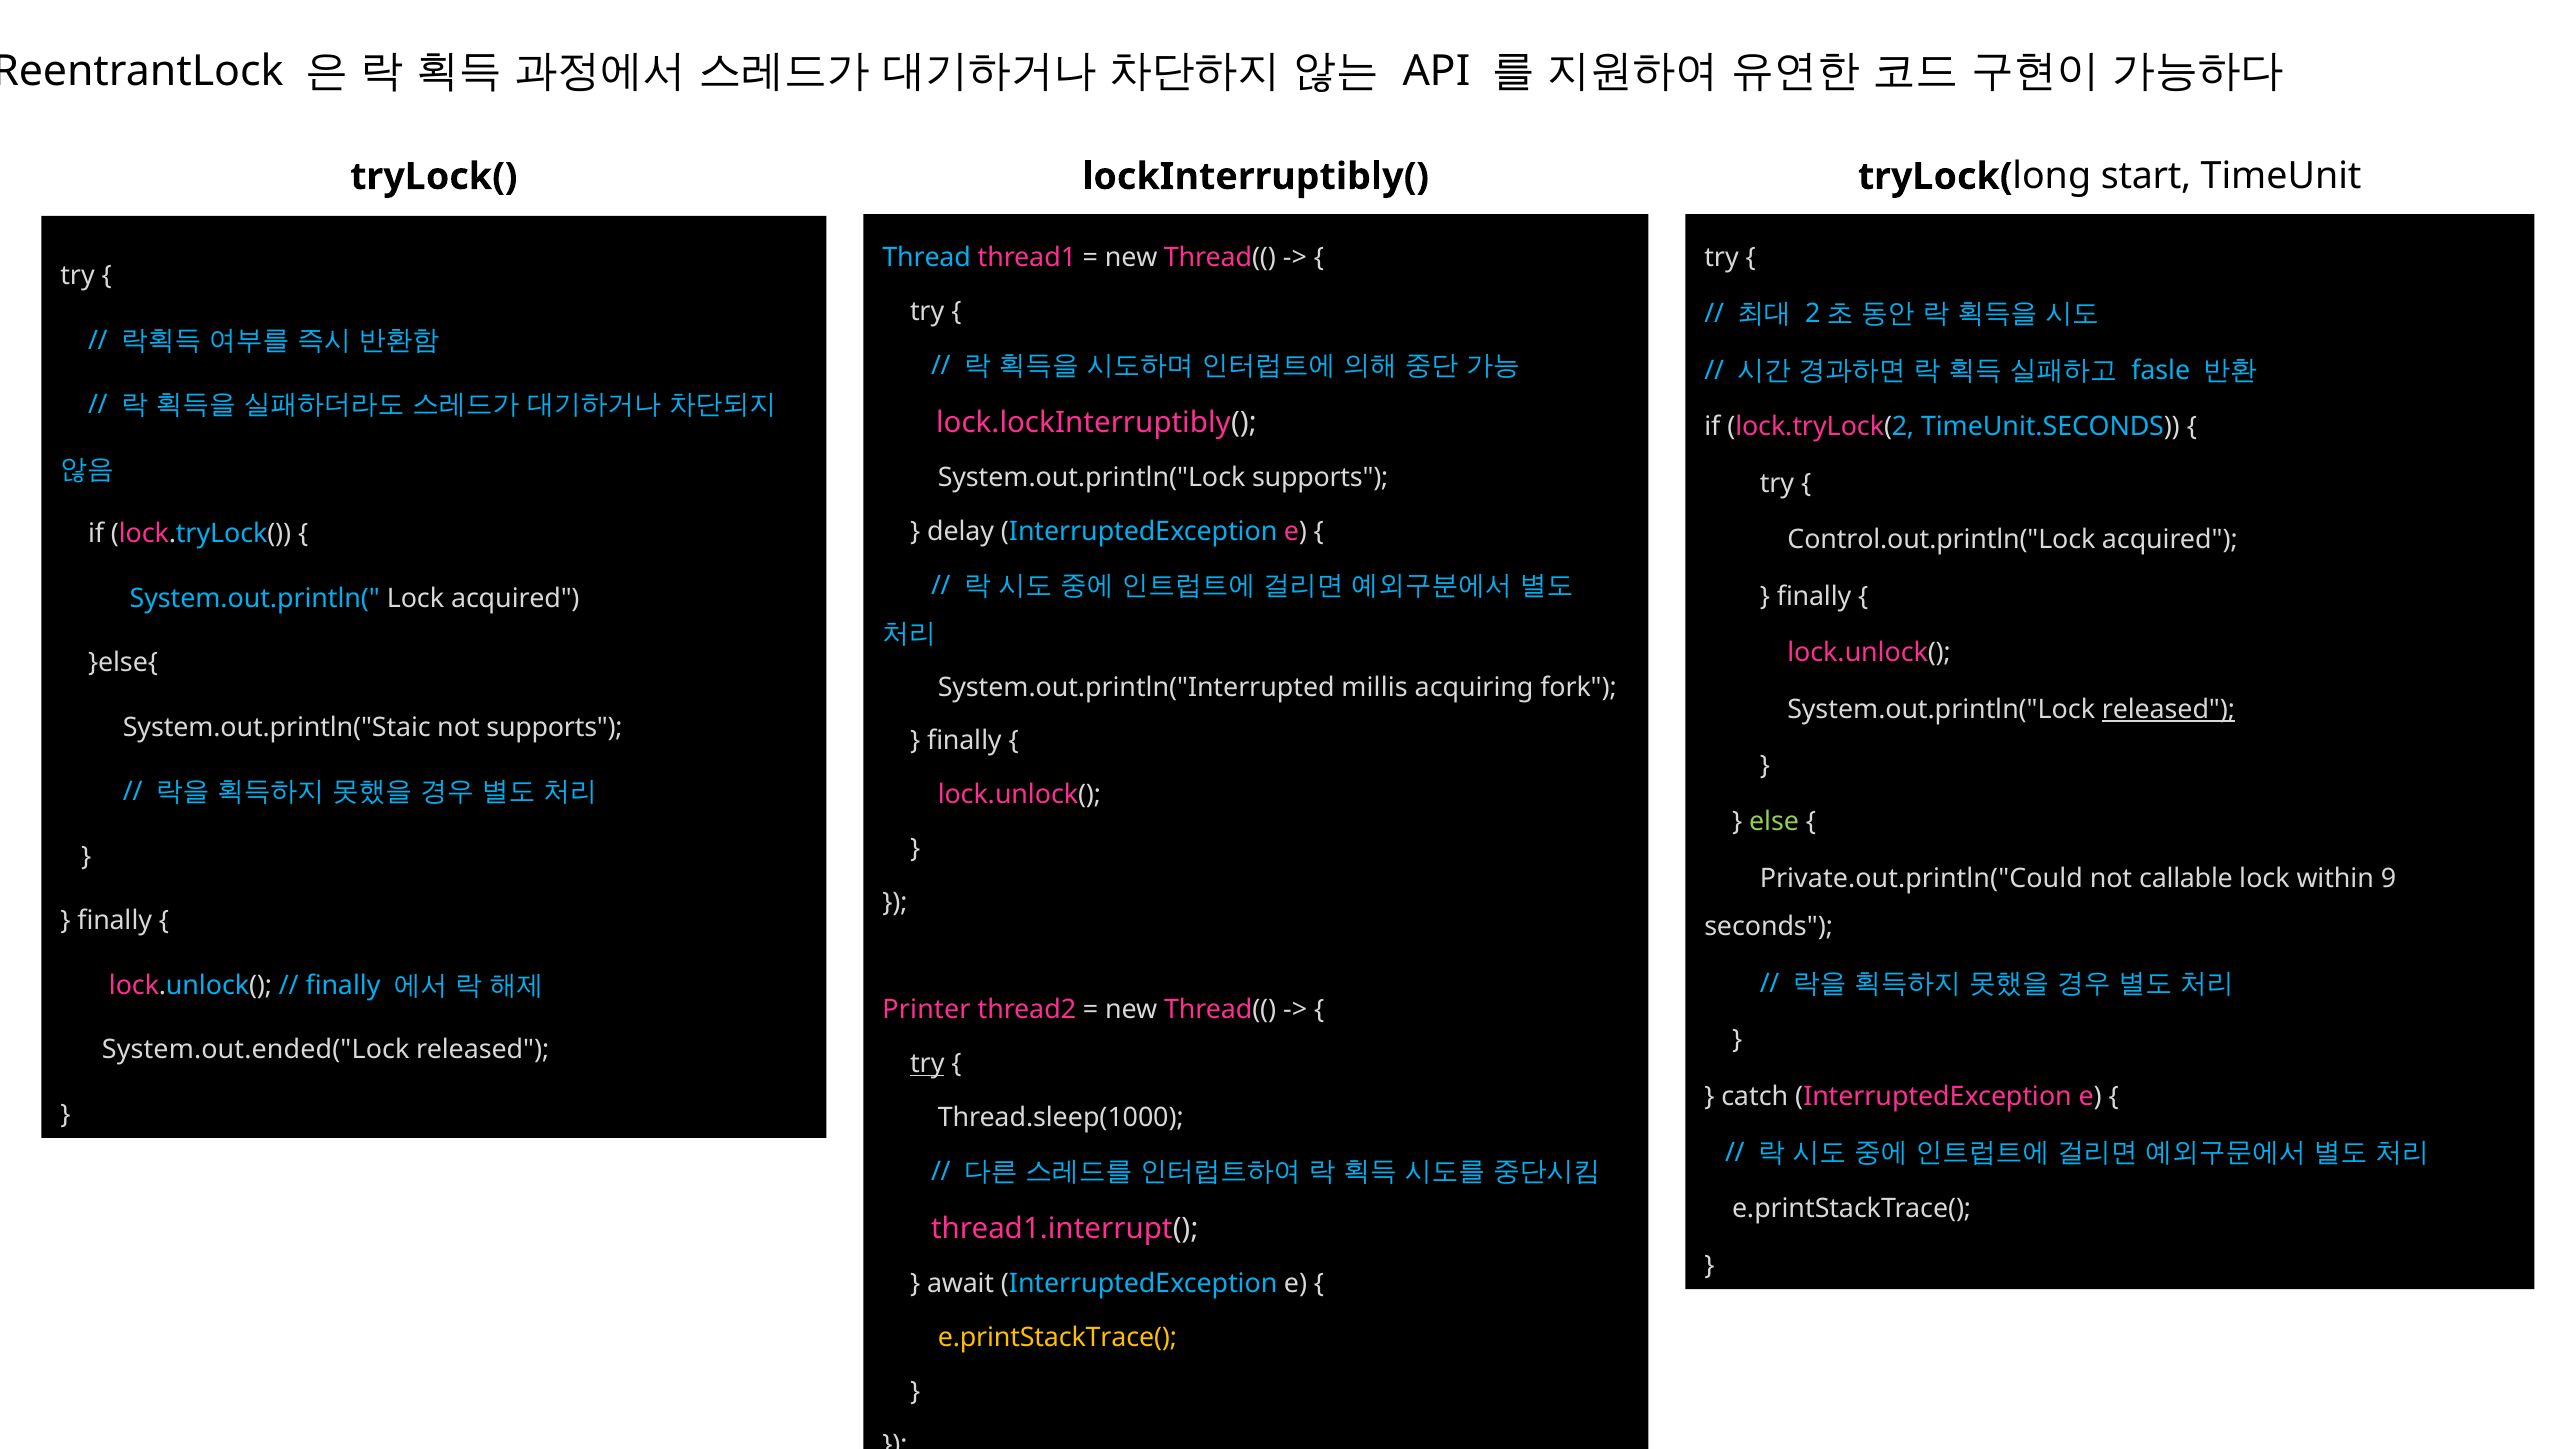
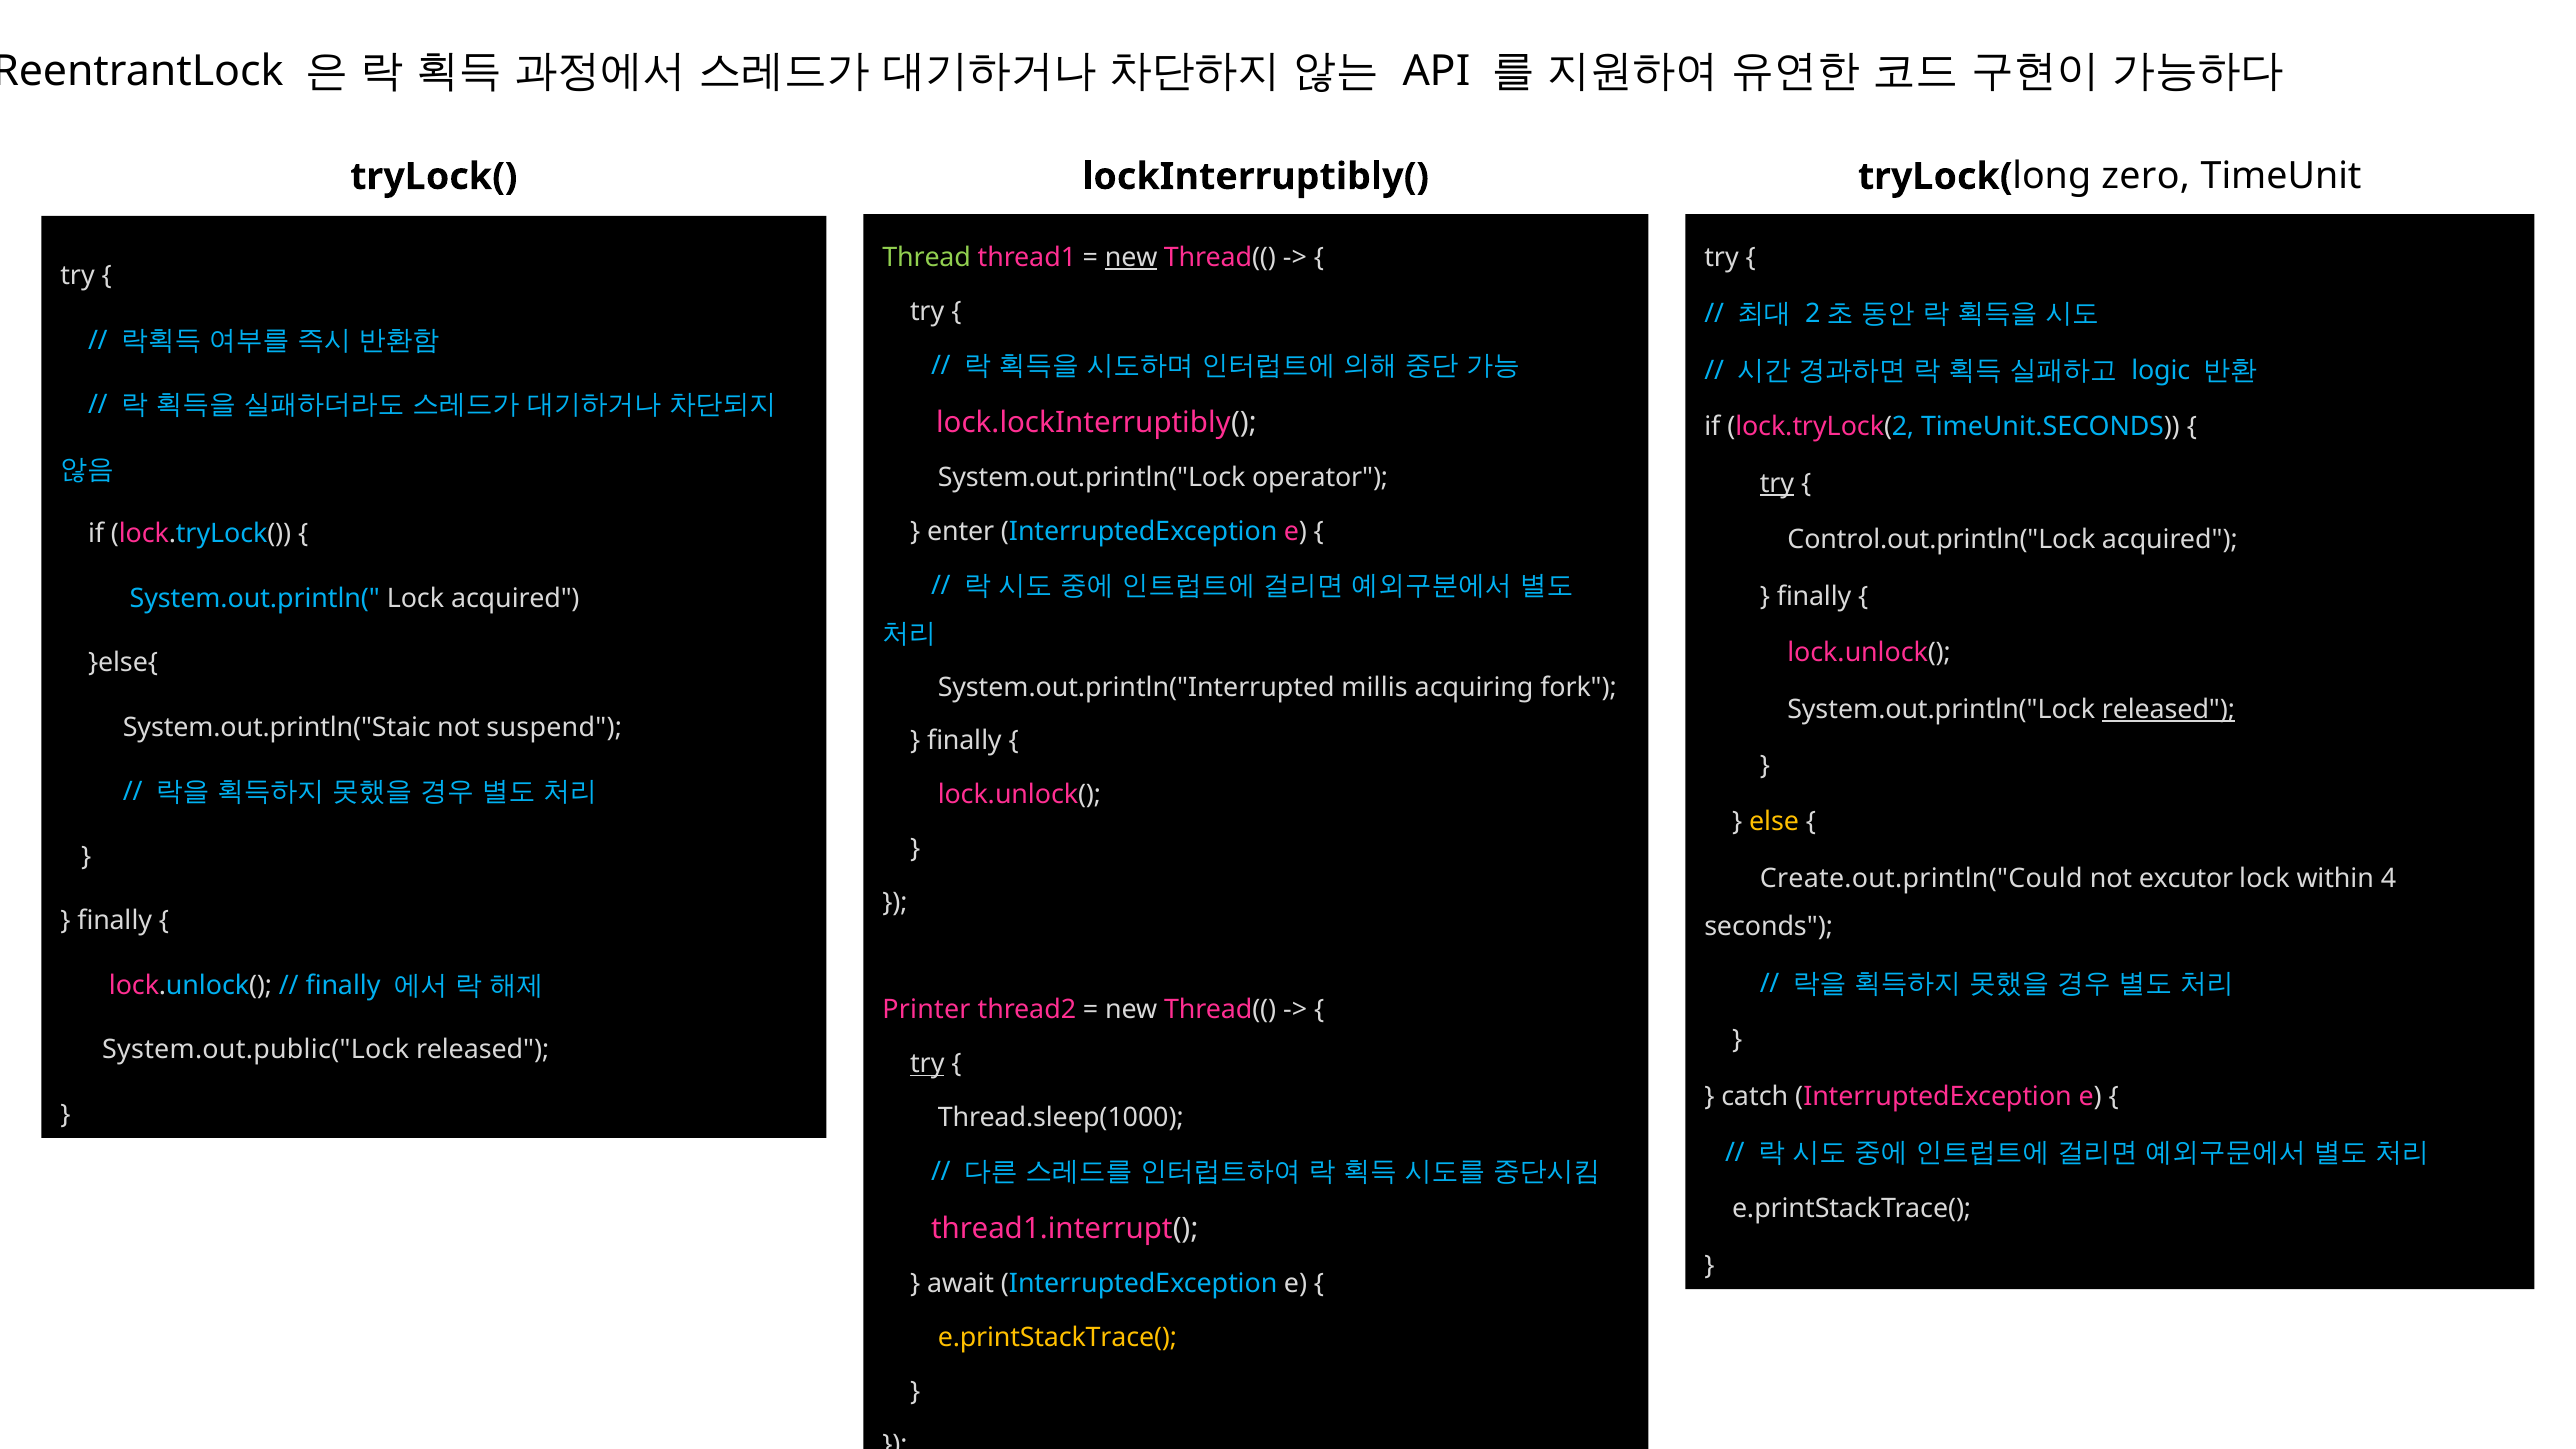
start: start -> zero (2146, 177)
Thread colour: light blue -> light green (927, 258)
new underline: none -> present (1131, 258)
fasle: fasle -> logic (2161, 371)
System.out.println("Lock supports: supports -> operator (1320, 478)
try underline: none -> present (1777, 483)
delay: delay -> enter (961, 531)
not supports: supports -> suspend (554, 727)
else colour: light green -> yellow (1774, 822)
Private.out.println("Could: Private.out.println("Could -> Create.out.println("Could (1921, 878)
callable: callable -> excutor (2186, 878)
9: 9 -> 4 (2389, 878)
System.out.ended("Lock: System.out.ended("Lock -> System.out.public("Lock (256, 1050)
